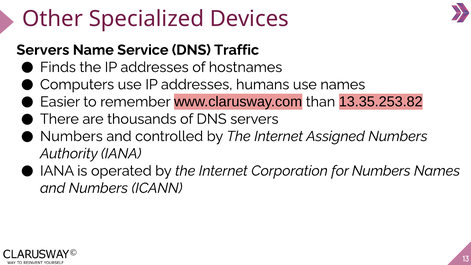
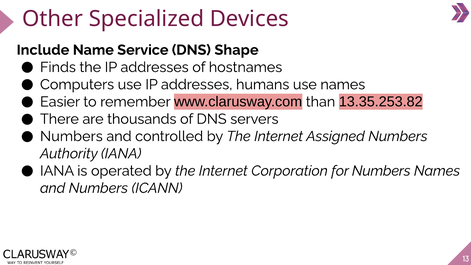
Servers: Servers -> Include (43, 50)
Traffic: Traffic -> Shape (237, 50)
